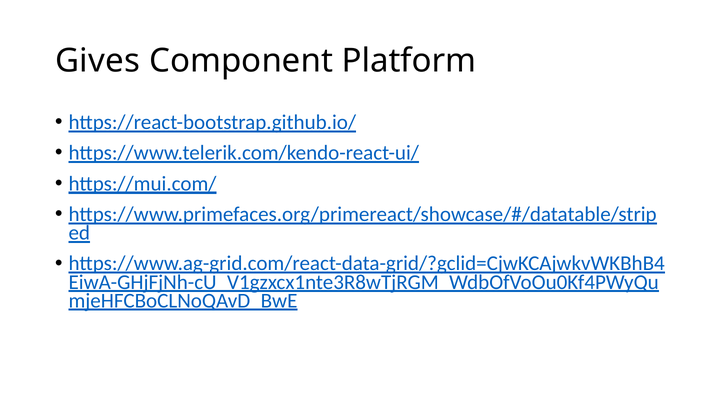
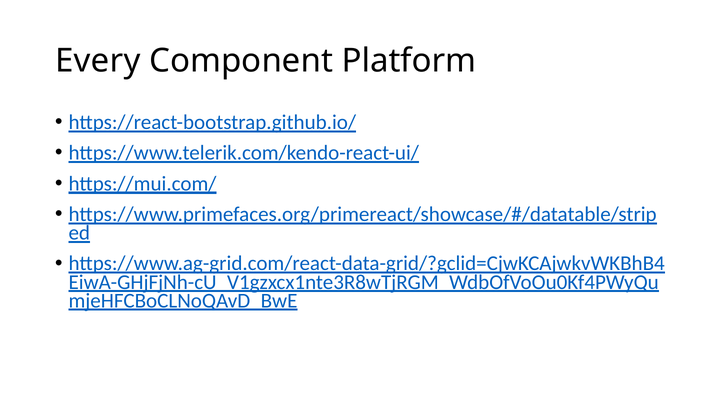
Gives: Gives -> Every (98, 61)
